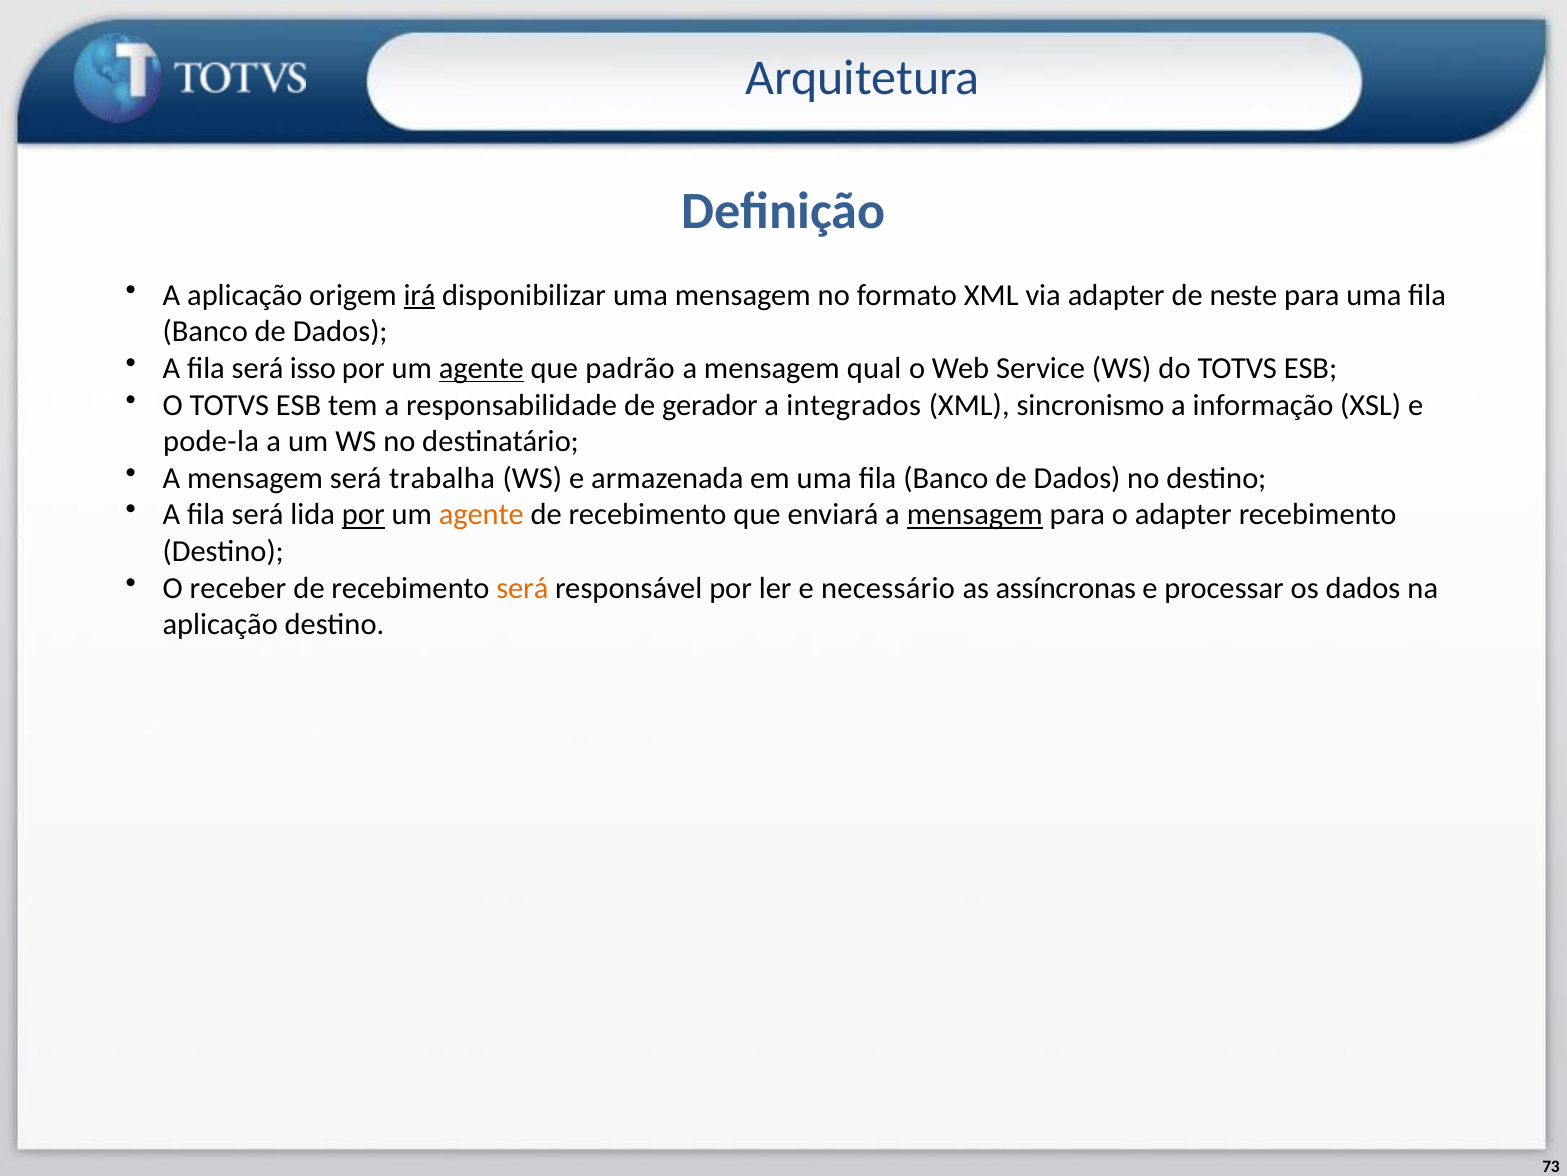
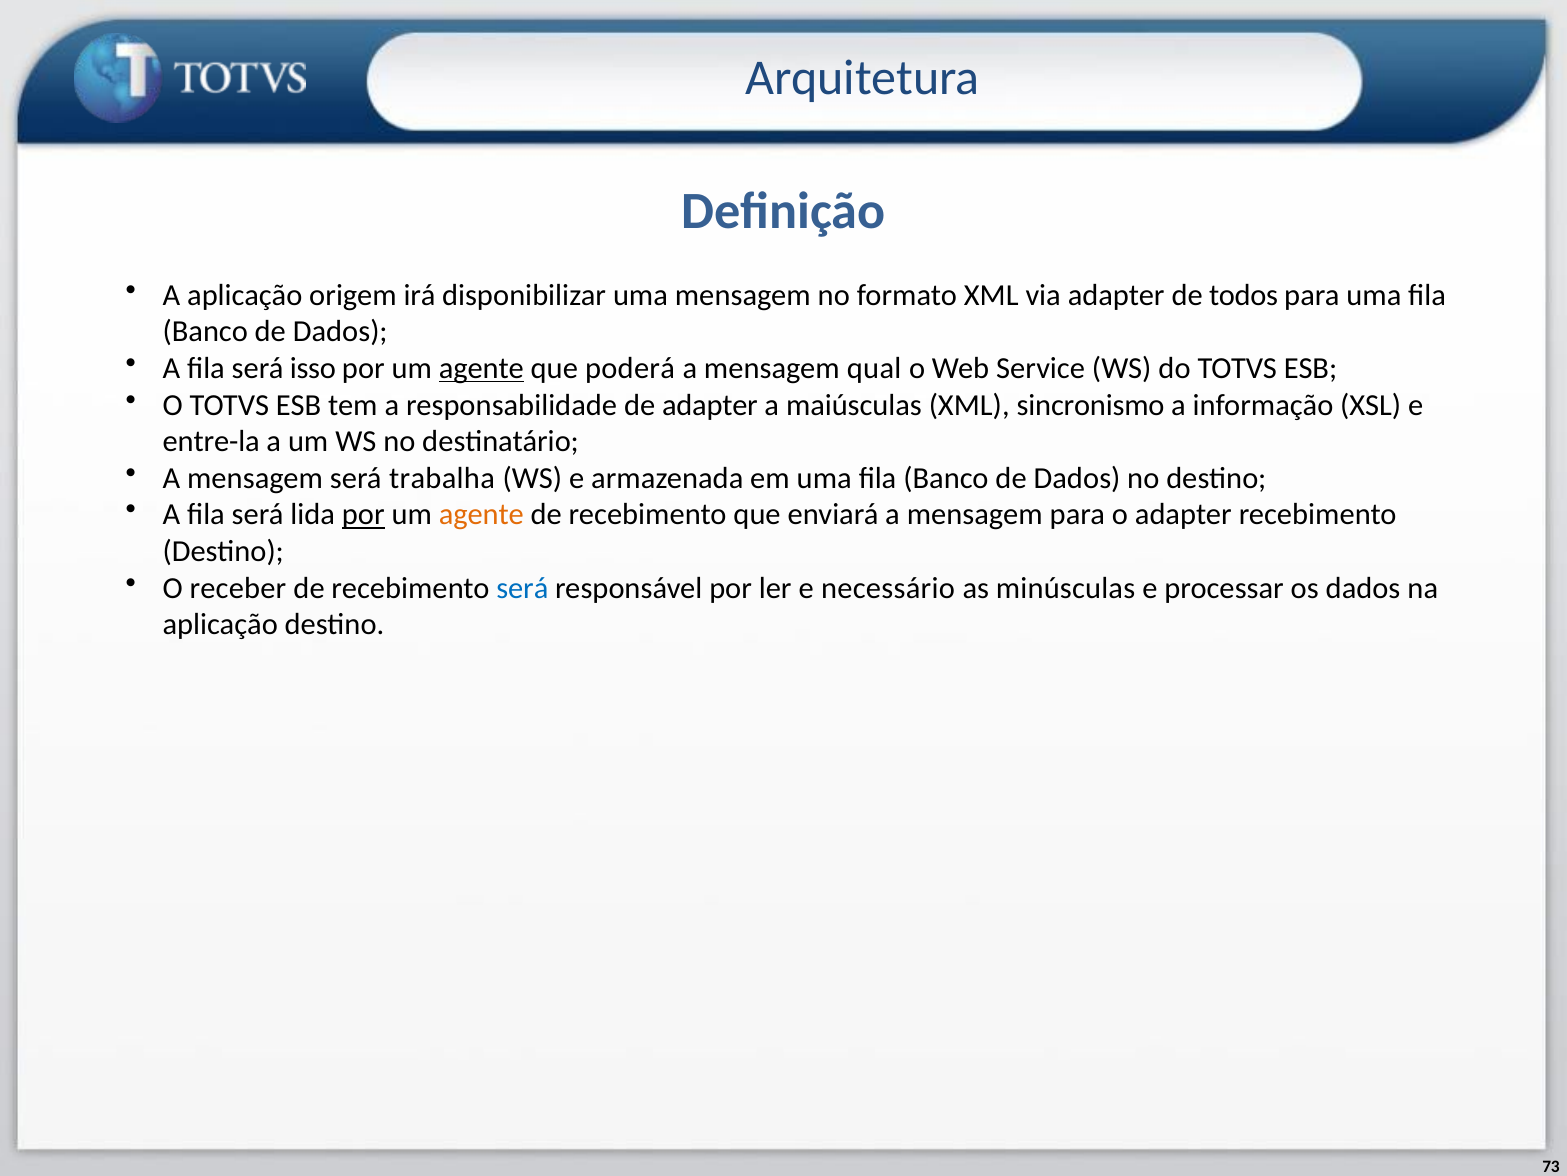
irá underline: present -> none (420, 295)
neste: neste -> todos (1244, 295)
padrão: padrão -> poderá (630, 368)
de gerador: gerador -> adapter (710, 405)
integrados: integrados -> maiúsculas (854, 405)
pode-la: pode-la -> entre-la (211, 441)
mensagem underline: present -> none (975, 514)
será colour: orange -> blue (522, 588)
assíncronas: assíncronas -> minúsculas (1066, 588)
